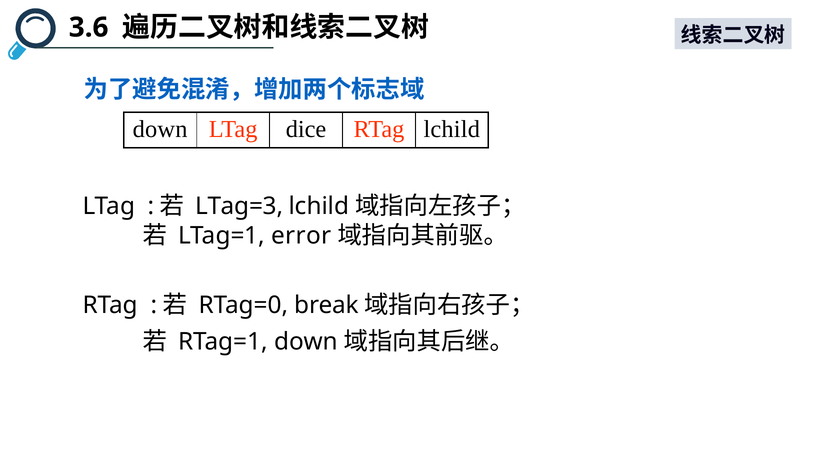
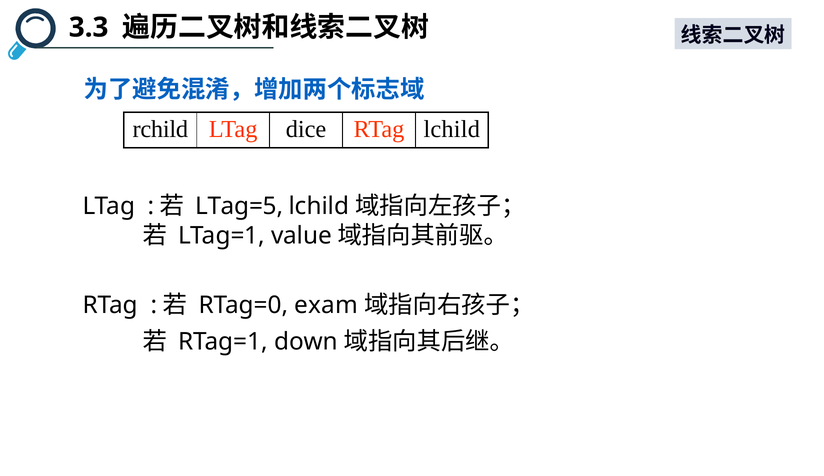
3.6: 3.6 -> 3.3 (89, 27)
down: down -> rchild (160, 129)
LTag=3: LTag=3 -> LTag=5 (239, 206)
error: error -> value (302, 236)
break: break -> exam (326, 305)
